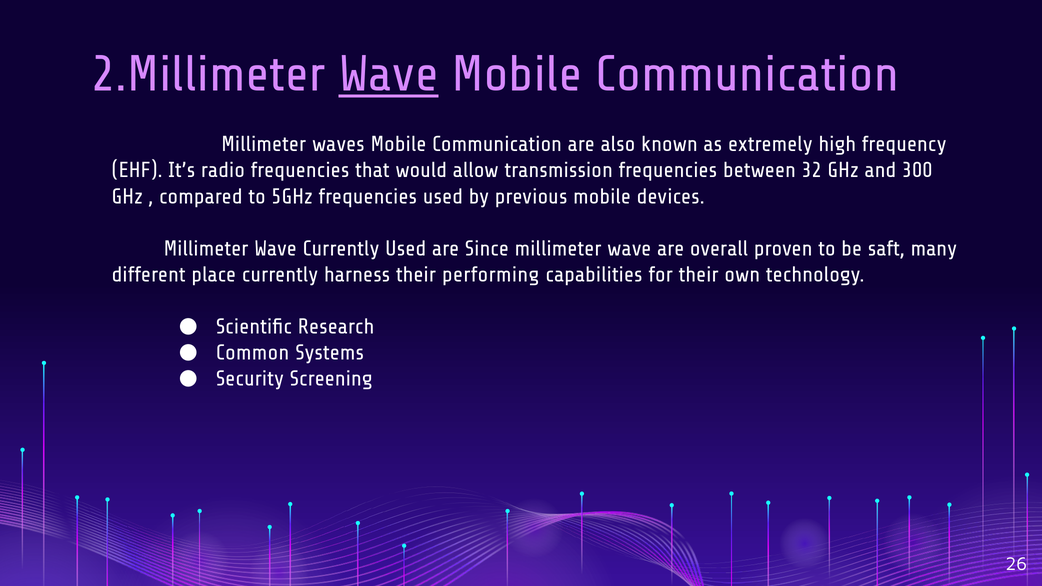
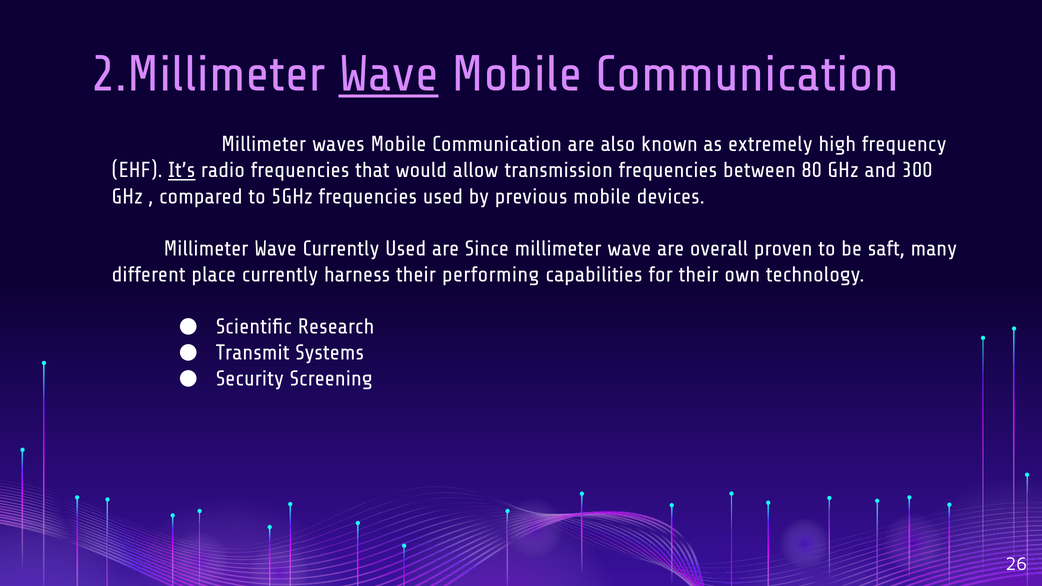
It’s underline: none -> present (182, 170)
32: 32 -> 80 (812, 170)
Common: Common -> Transmit (253, 353)
